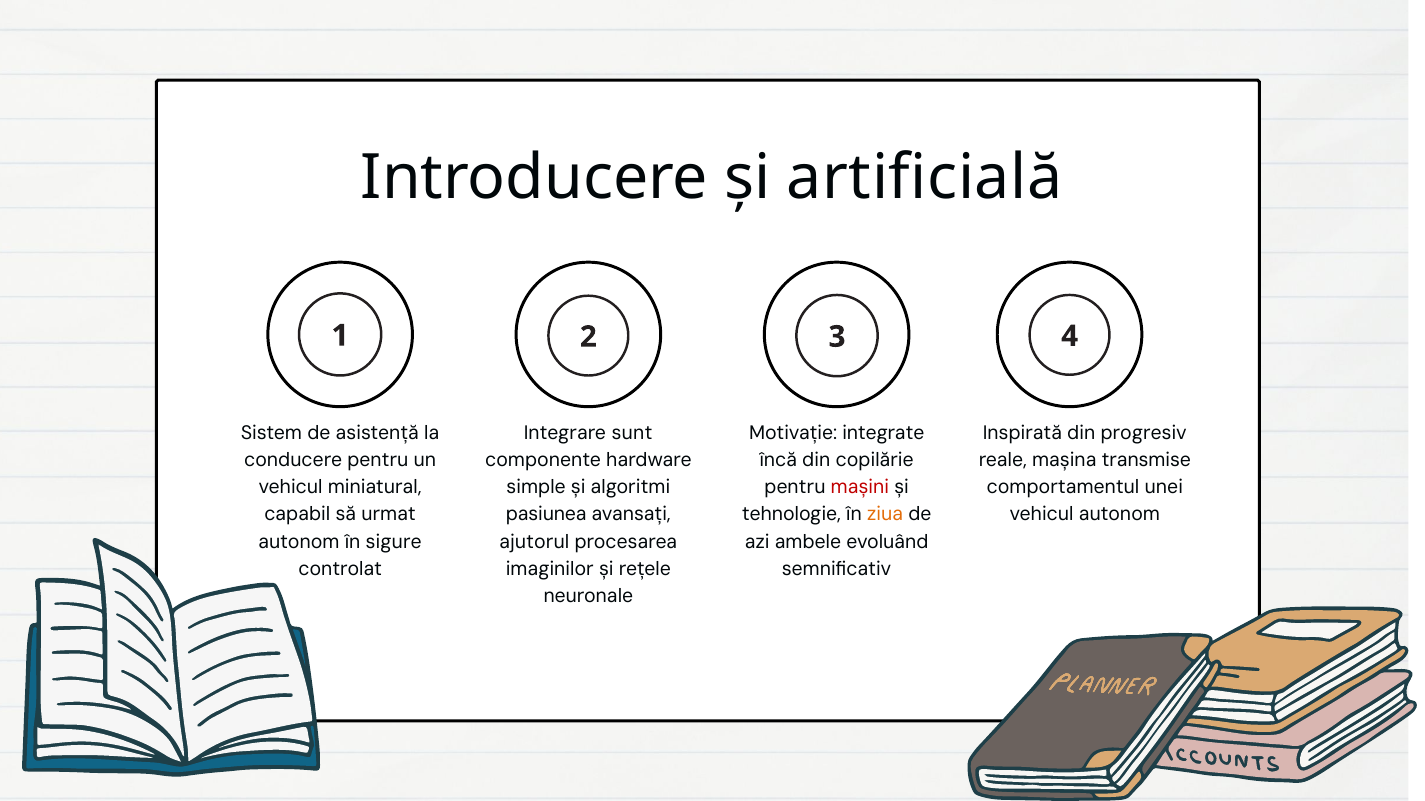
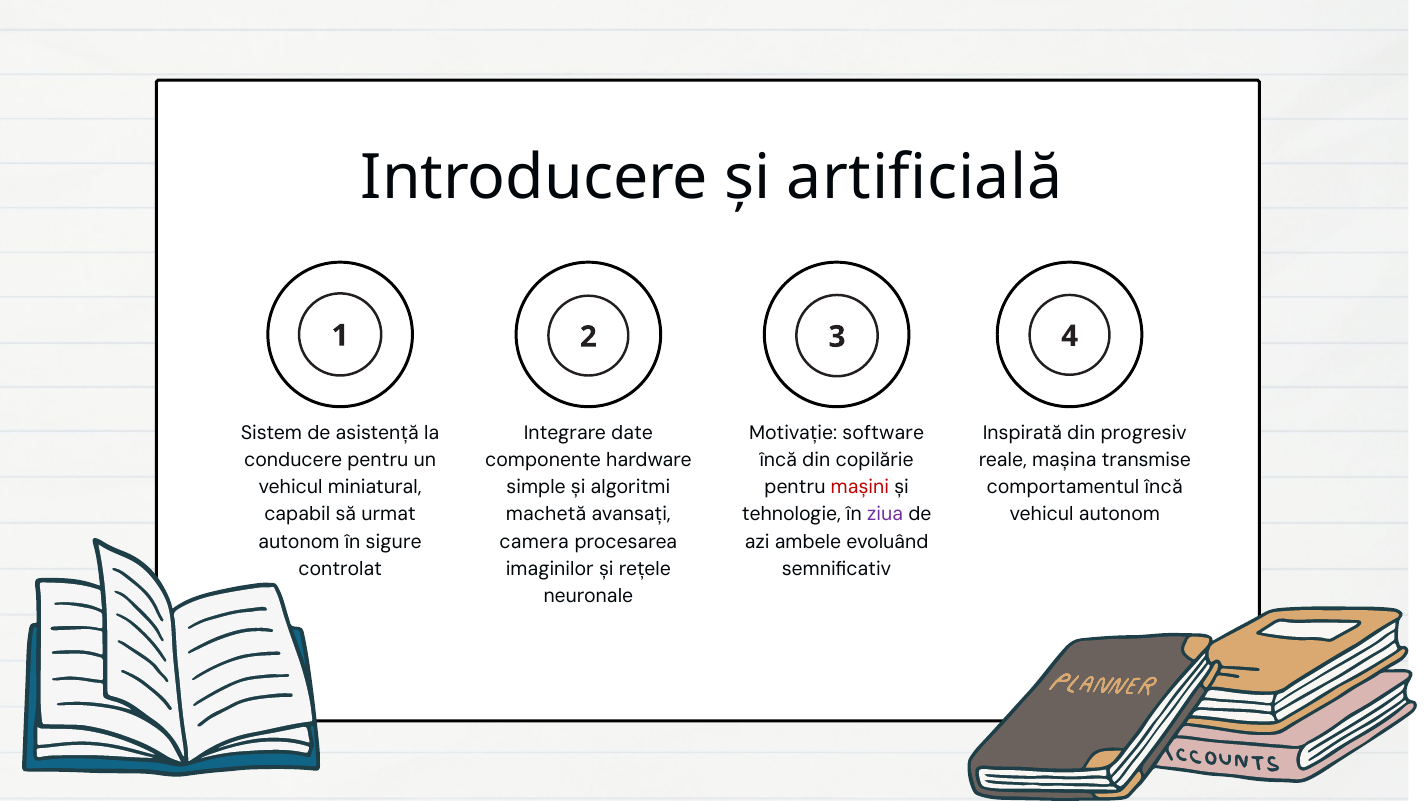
sunt: sunt -> date (632, 433)
integrate: integrate -> software (883, 433)
comportamentul unei: unei -> încă (1164, 488)
pasiunea: pasiunea -> machetă (546, 515)
ziua colour: orange -> purple (885, 515)
ajutorul: ajutorul -> camera (534, 542)
